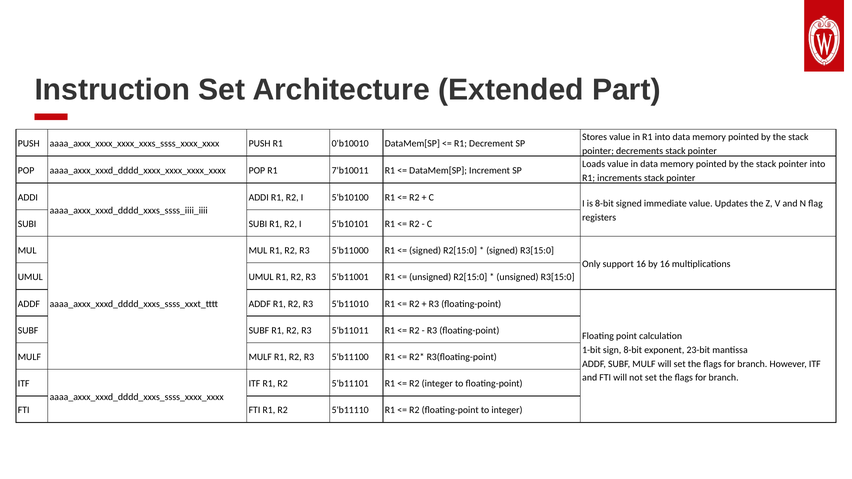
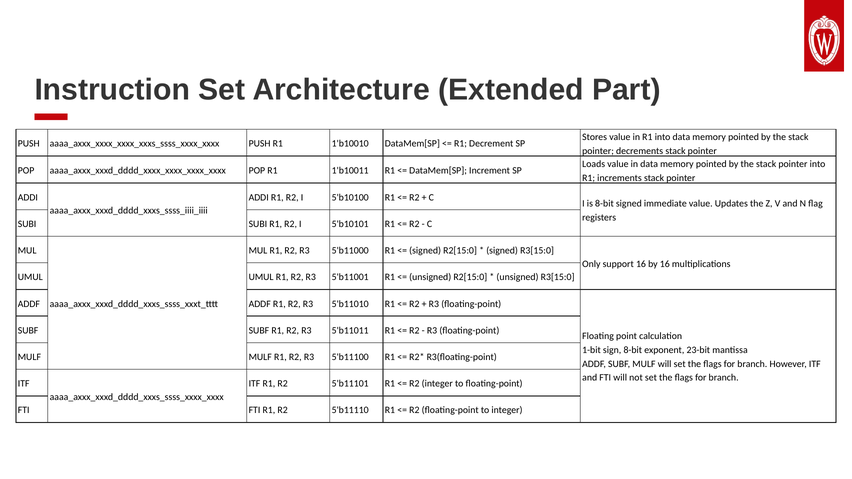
0'b10010: 0'b10010 -> 1'b10010 (350, 144)
7'b10011: 7'b10011 -> 1'b10011 (350, 171)
